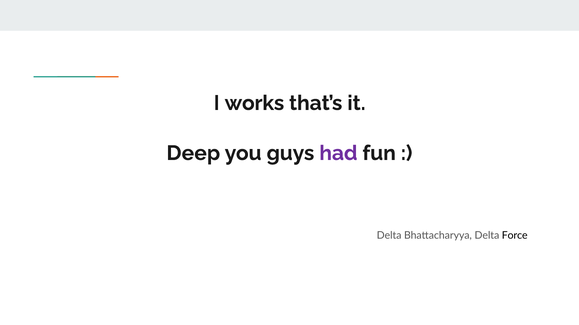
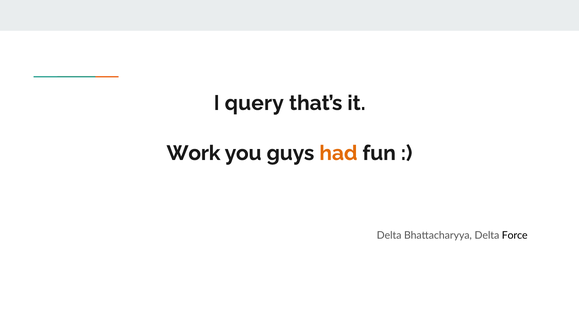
works: works -> query (254, 103)
Deep: Deep -> Work (193, 153)
had colour: purple -> orange (338, 153)
